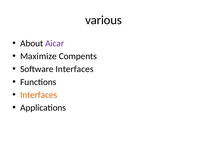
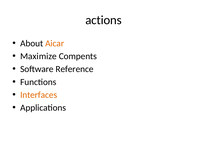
various: various -> actions (103, 20)
Aicar colour: purple -> orange (55, 43)
Software Interfaces: Interfaces -> Reference (75, 69)
